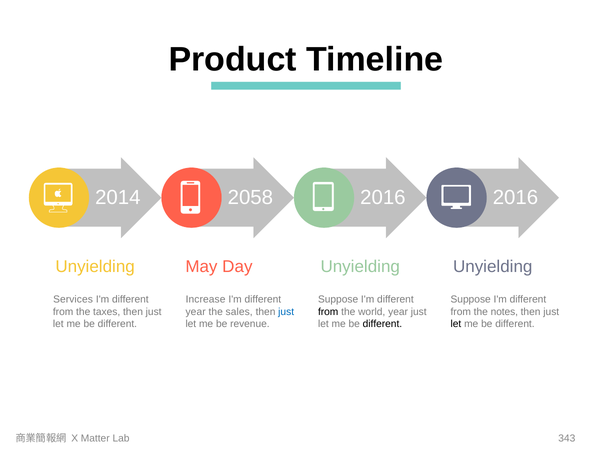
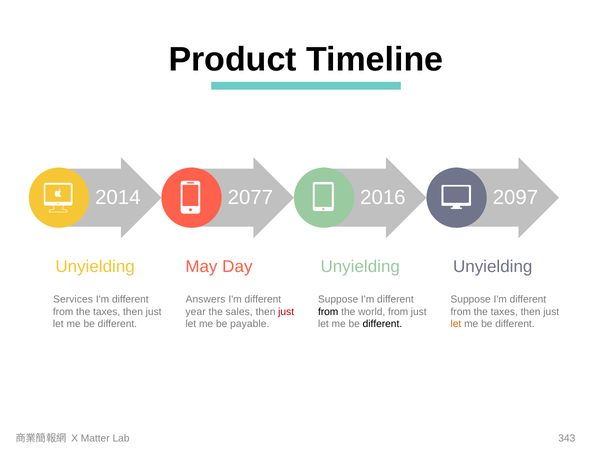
2058: 2058 -> 2077 (250, 198)
2016 2016: 2016 -> 2097 (515, 198)
Increase: Increase -> Answers (206, 300)
just colour: blue -> red (286, 312)
world year: year -> from (398, 312)
notes: notes -> taxes (504, 312)
revenue: revenue -> payable (250, 324)
let colour: black -> orange (456, 324)
